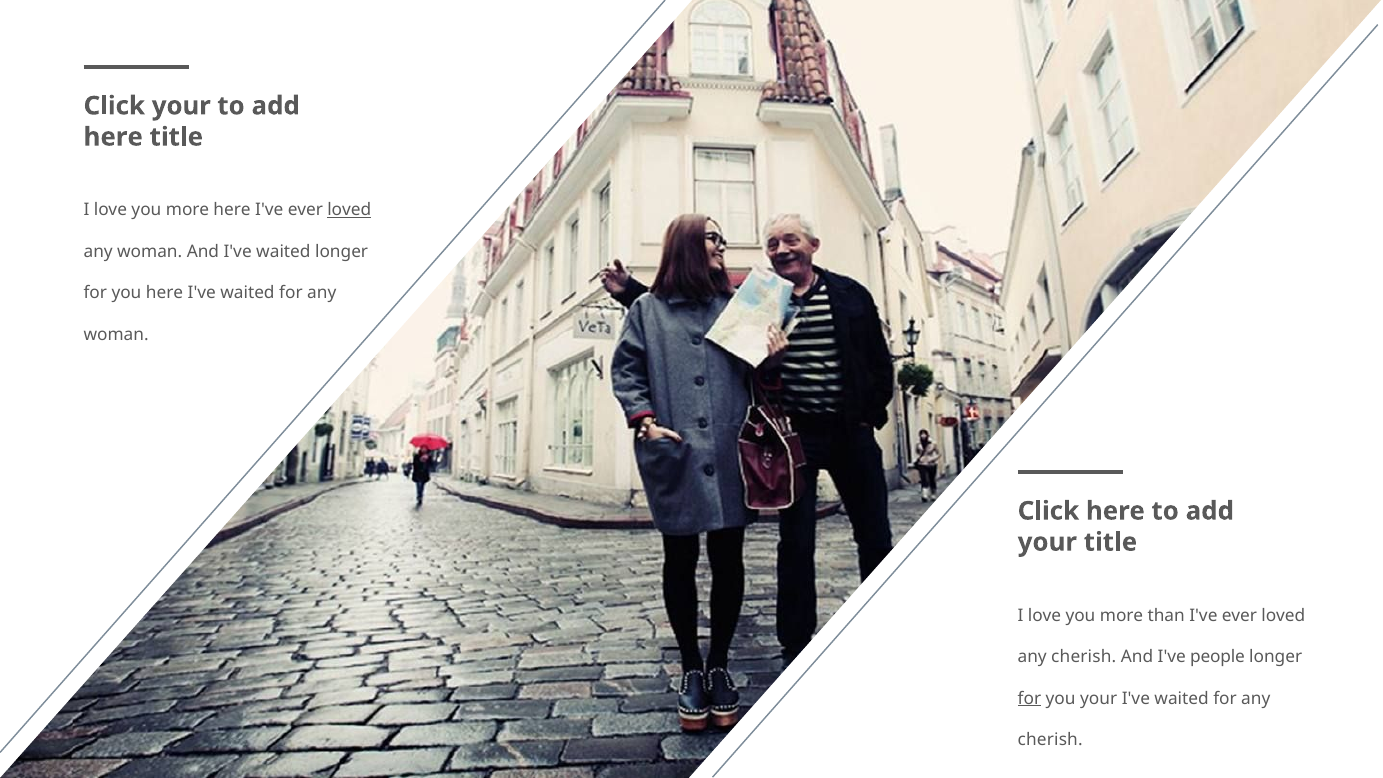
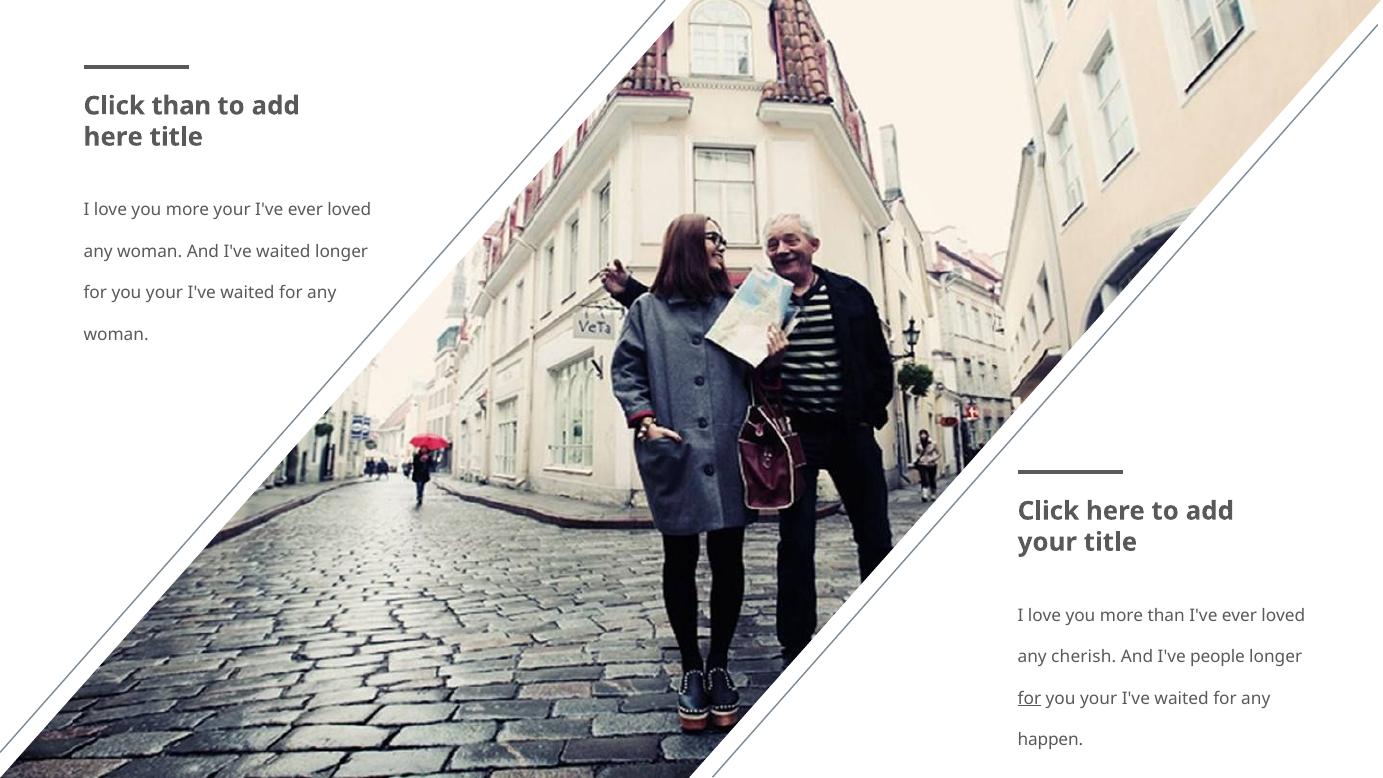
Click your: your -> than (181, 106)
more here: here -> your (232, 210)
loved underline: present -> none (349, 210)
here: here -> your (165, 293)
cherish: cherish -> happen (1050, 740)
